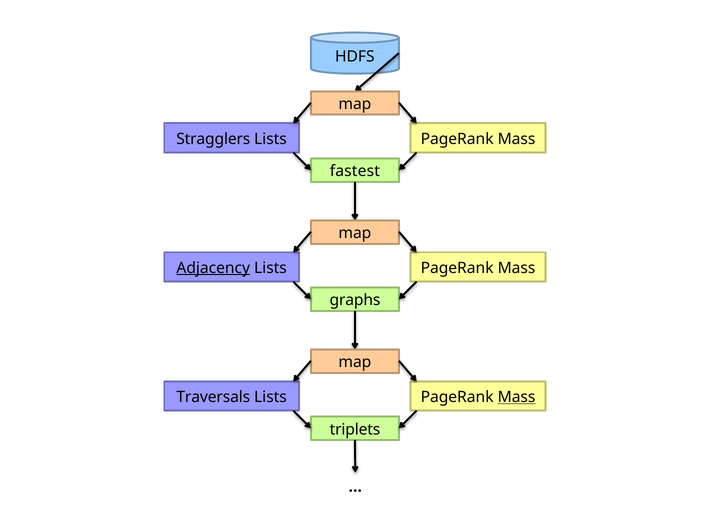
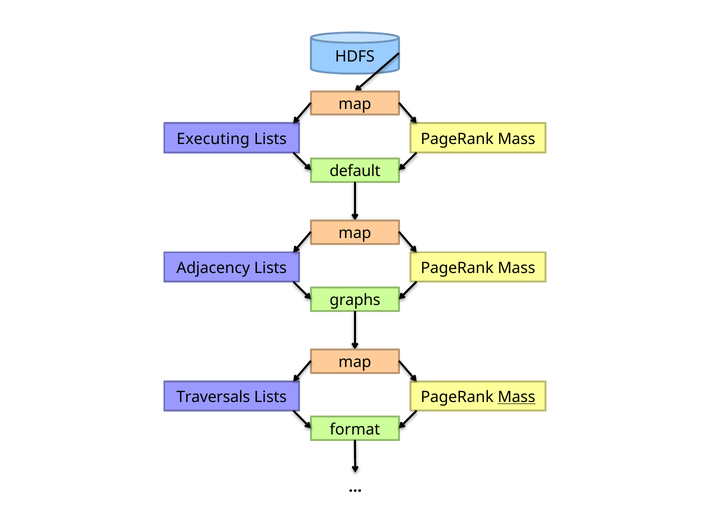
Stragglers: Stragglers -> Executing (213, 139)
fastest: fastest -> default (355, 171)
Adjacency underline: present -> none (213, 268)
triplets: triplets -> format (355, 429)
